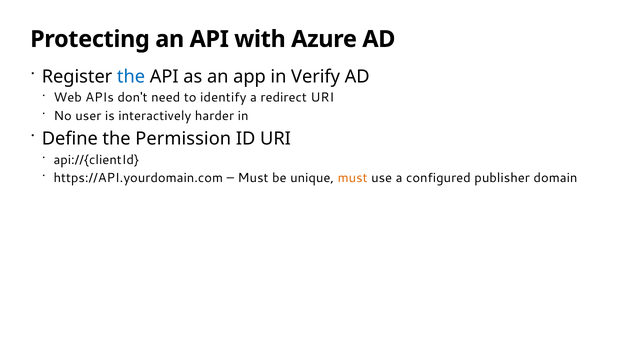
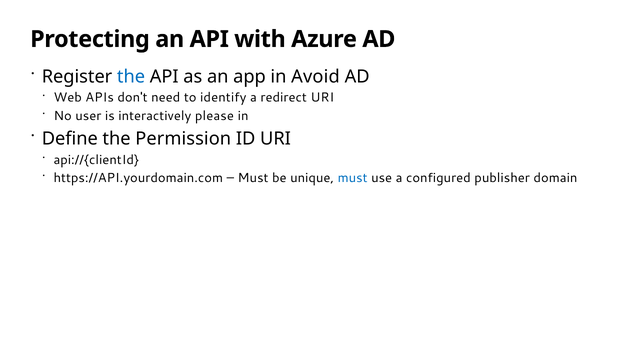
Verify: Verify -> Avoid (315, 77)
harder: harder -> please (214, 116)
must colour: orange -> blue (353, 178)
